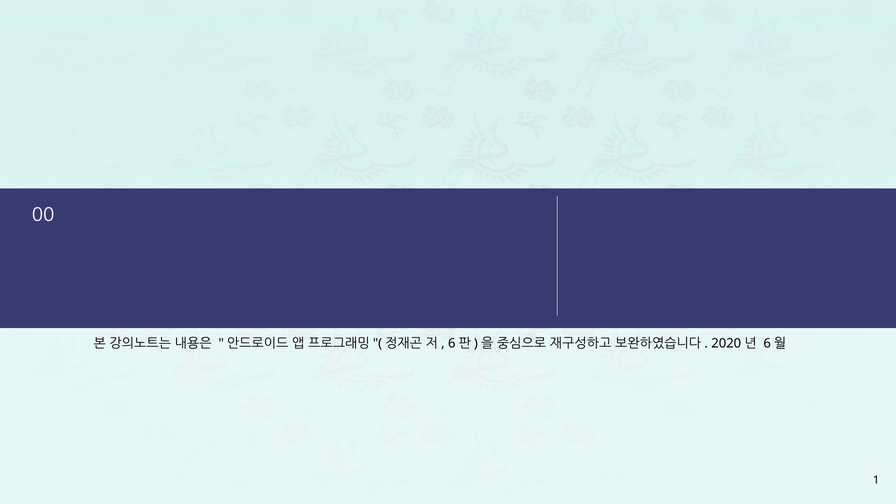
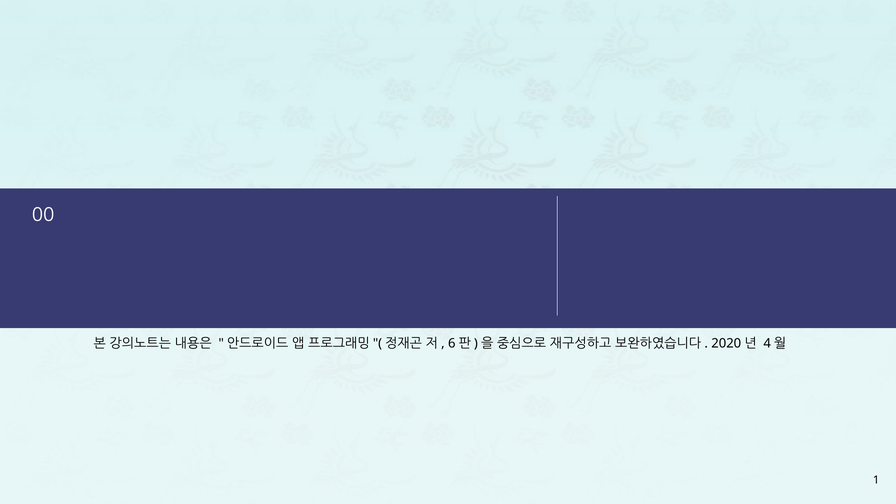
6: 6 -> 4 (767, 343)
